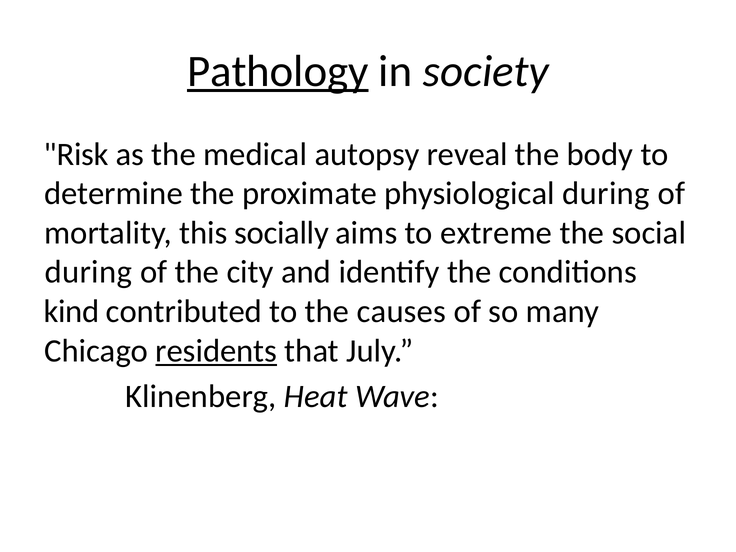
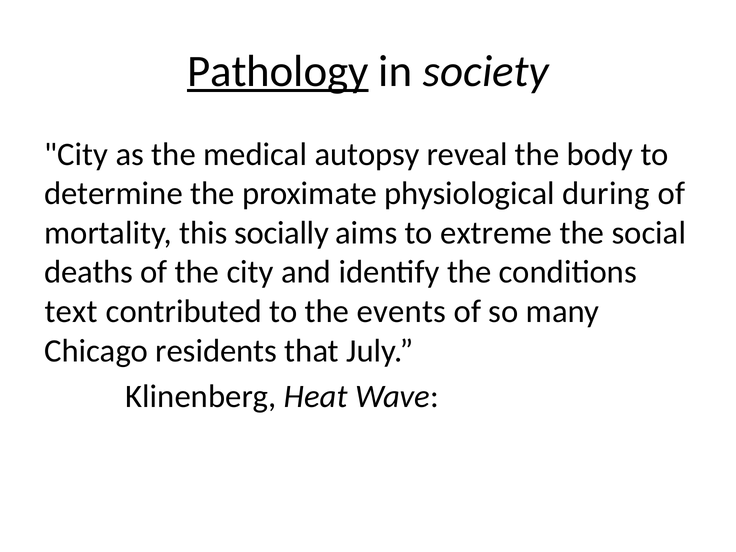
Risk: Risk -> City (76, 154)
during: during -> deaths (89, 272)
kind: kind -> text (71, 311)
causes: causes -> events (401, 311)
residents underline: present -> none (216, 351)
